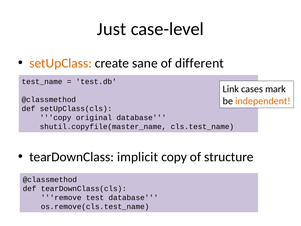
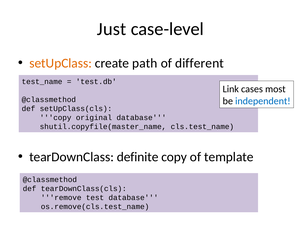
sane: sane -> path (145, 63)
mark: mark -> most (275, 89)
independent colour: orange -> blue (263, 101)
implicit: implicit -> definite (138, 157)
structure: structure -> template (229, 157)
